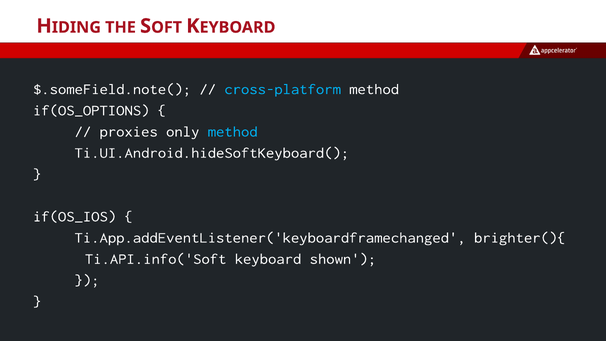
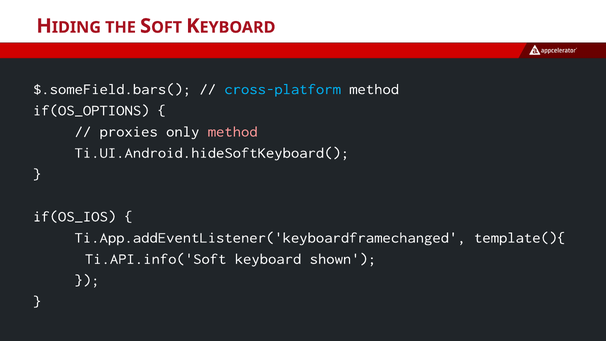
$.someField.note(: $.someField.note( -> $.someField.bars( (112, 89)
method colour: light blue -> pink (233, 131)
brighter(){: brighter(){ -> template(){ (520, 238)
